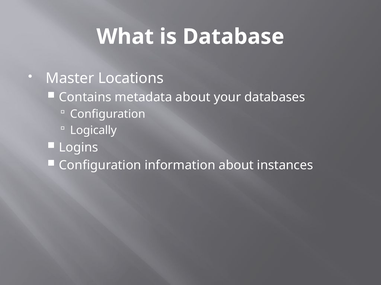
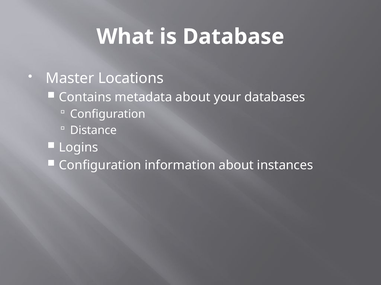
Logically: Logically -> Distance (93, 131)
